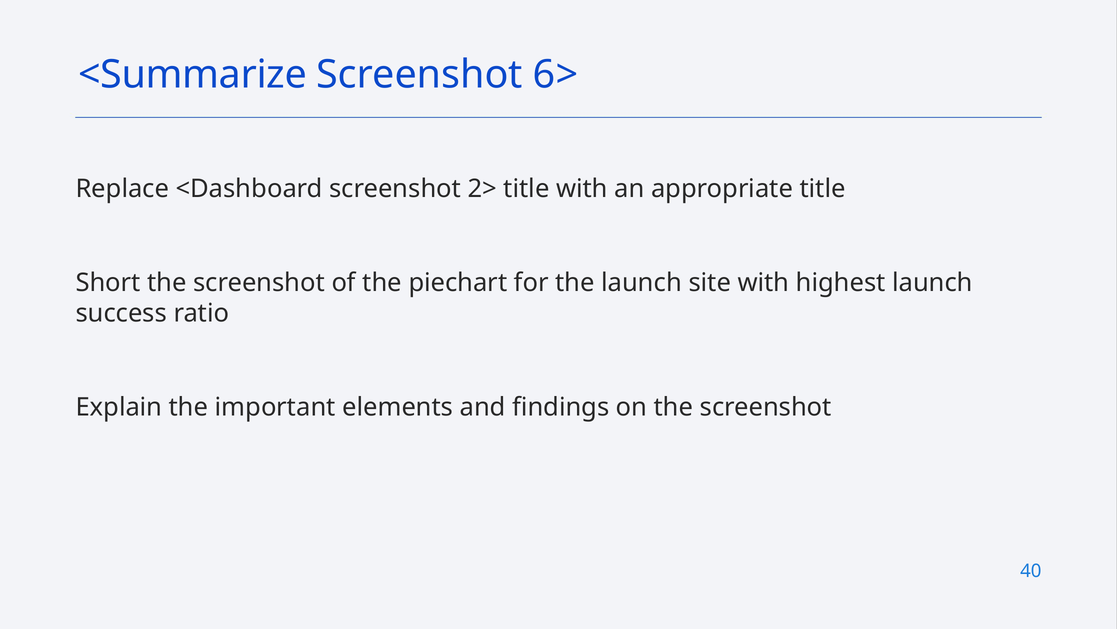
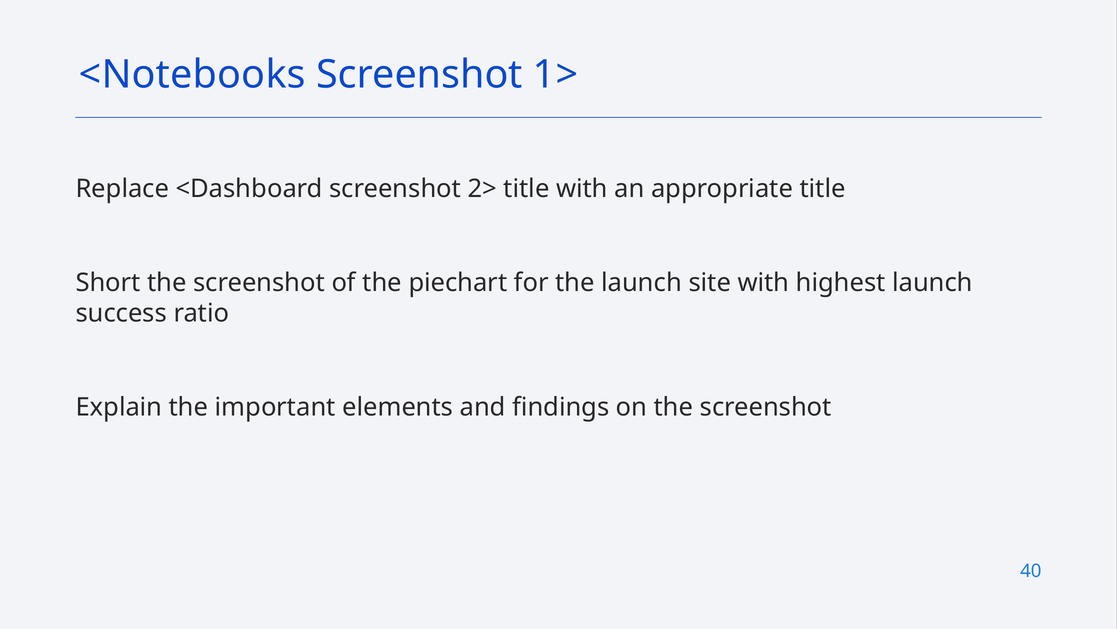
<Summarize: <Summarize -> <Notebooks (192, 75)
6>: 6> -> 1> (556, 75)
